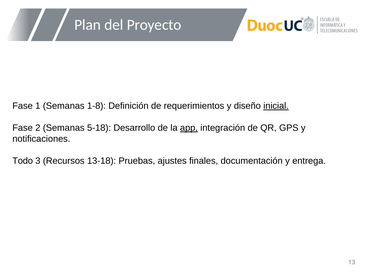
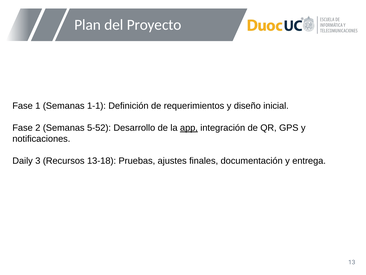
1-8: 1-8 -> 1-1 (96, 106)
inicial underline: present -> none (276, 106)
5-18: 5-18 -> 5-52 (99, 128)
Todo: Todo -> Daily (23, 161)
